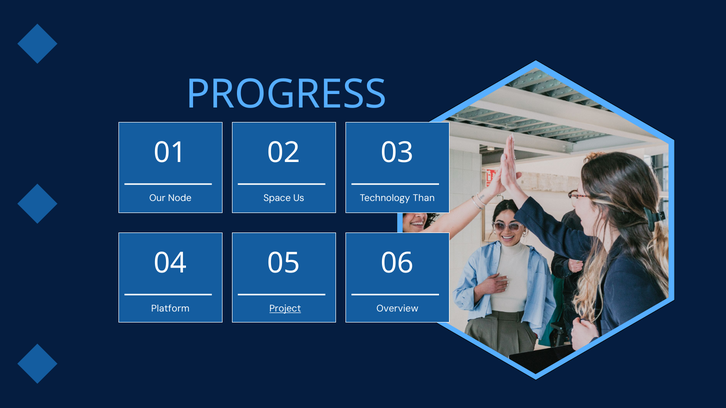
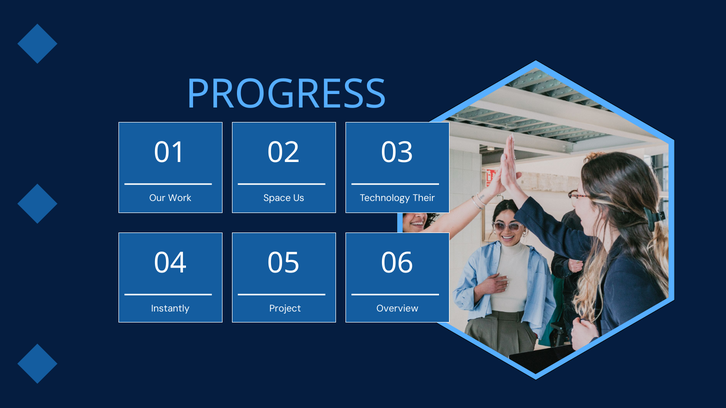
Node: Node -> Work (180, 198)
Than: Than -> Their (424, 198)
Platform: Platform -> Instantly (170, 309)
Project underline: present -> none (285, 309)
